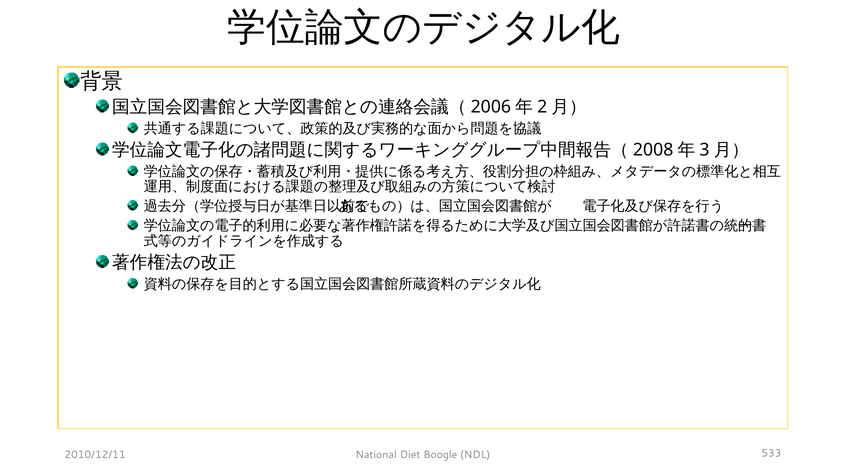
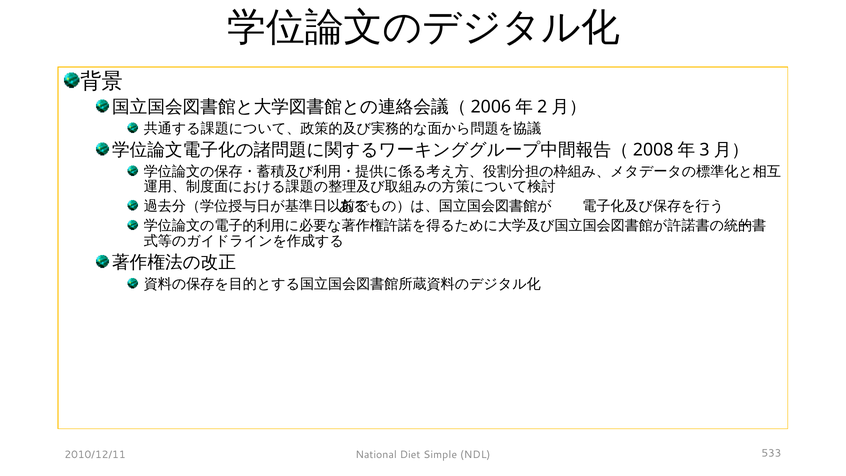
Boogle: Boogle -> Simple (440, 454)
